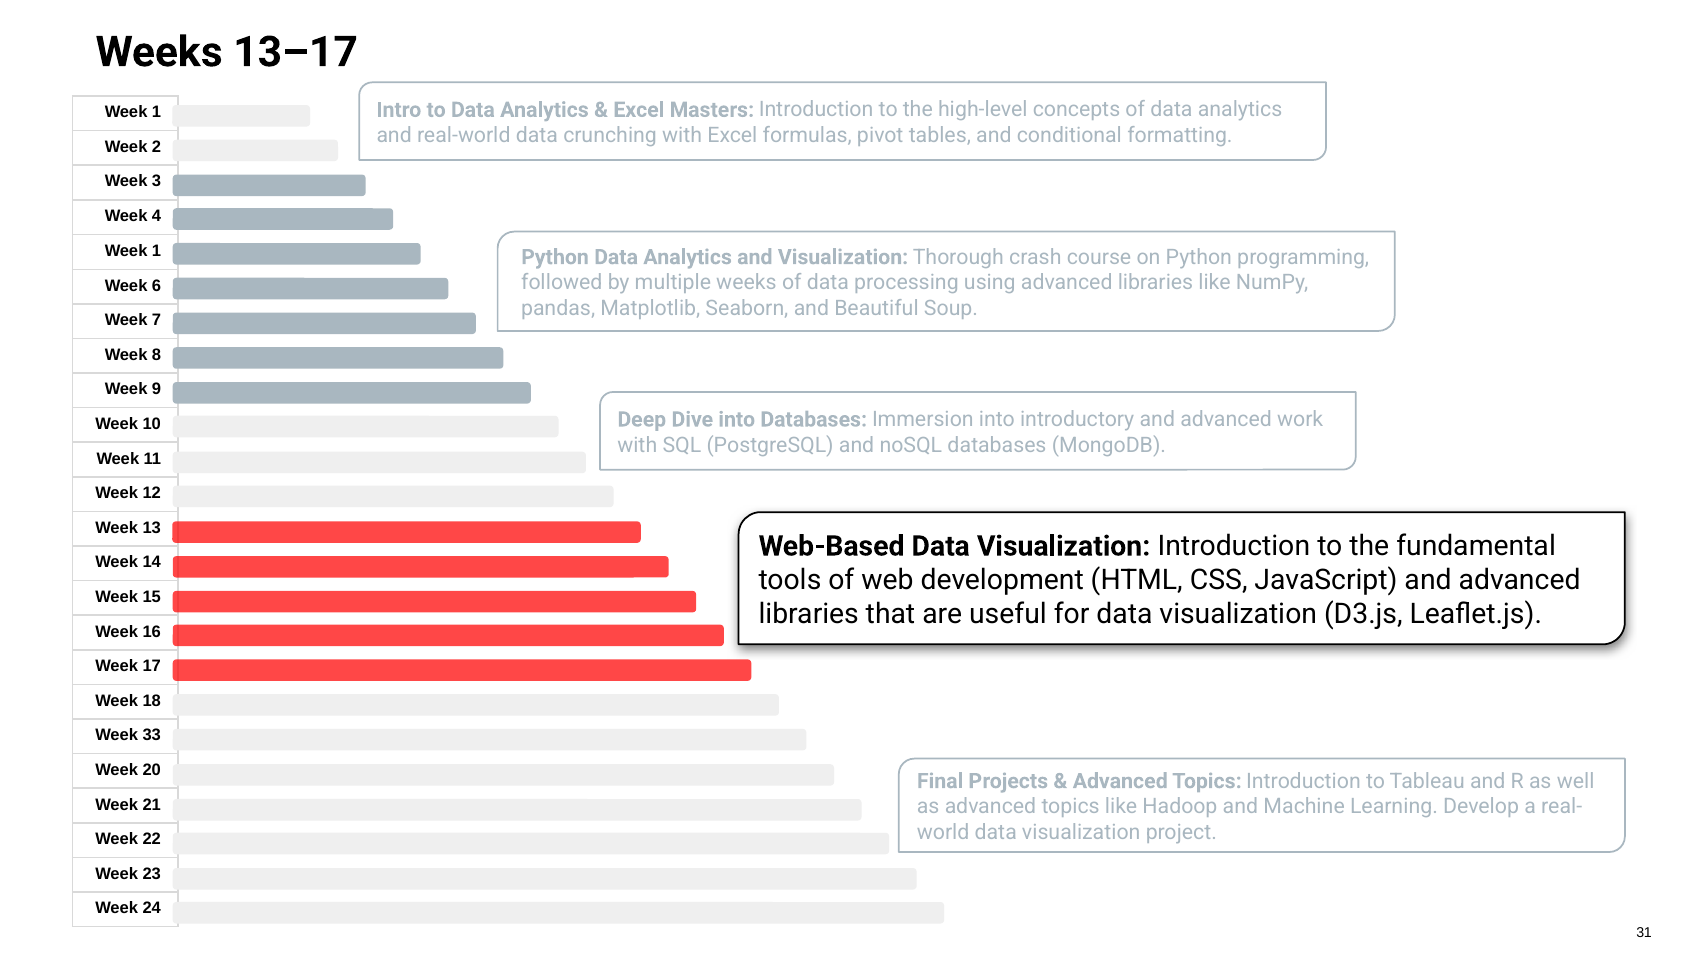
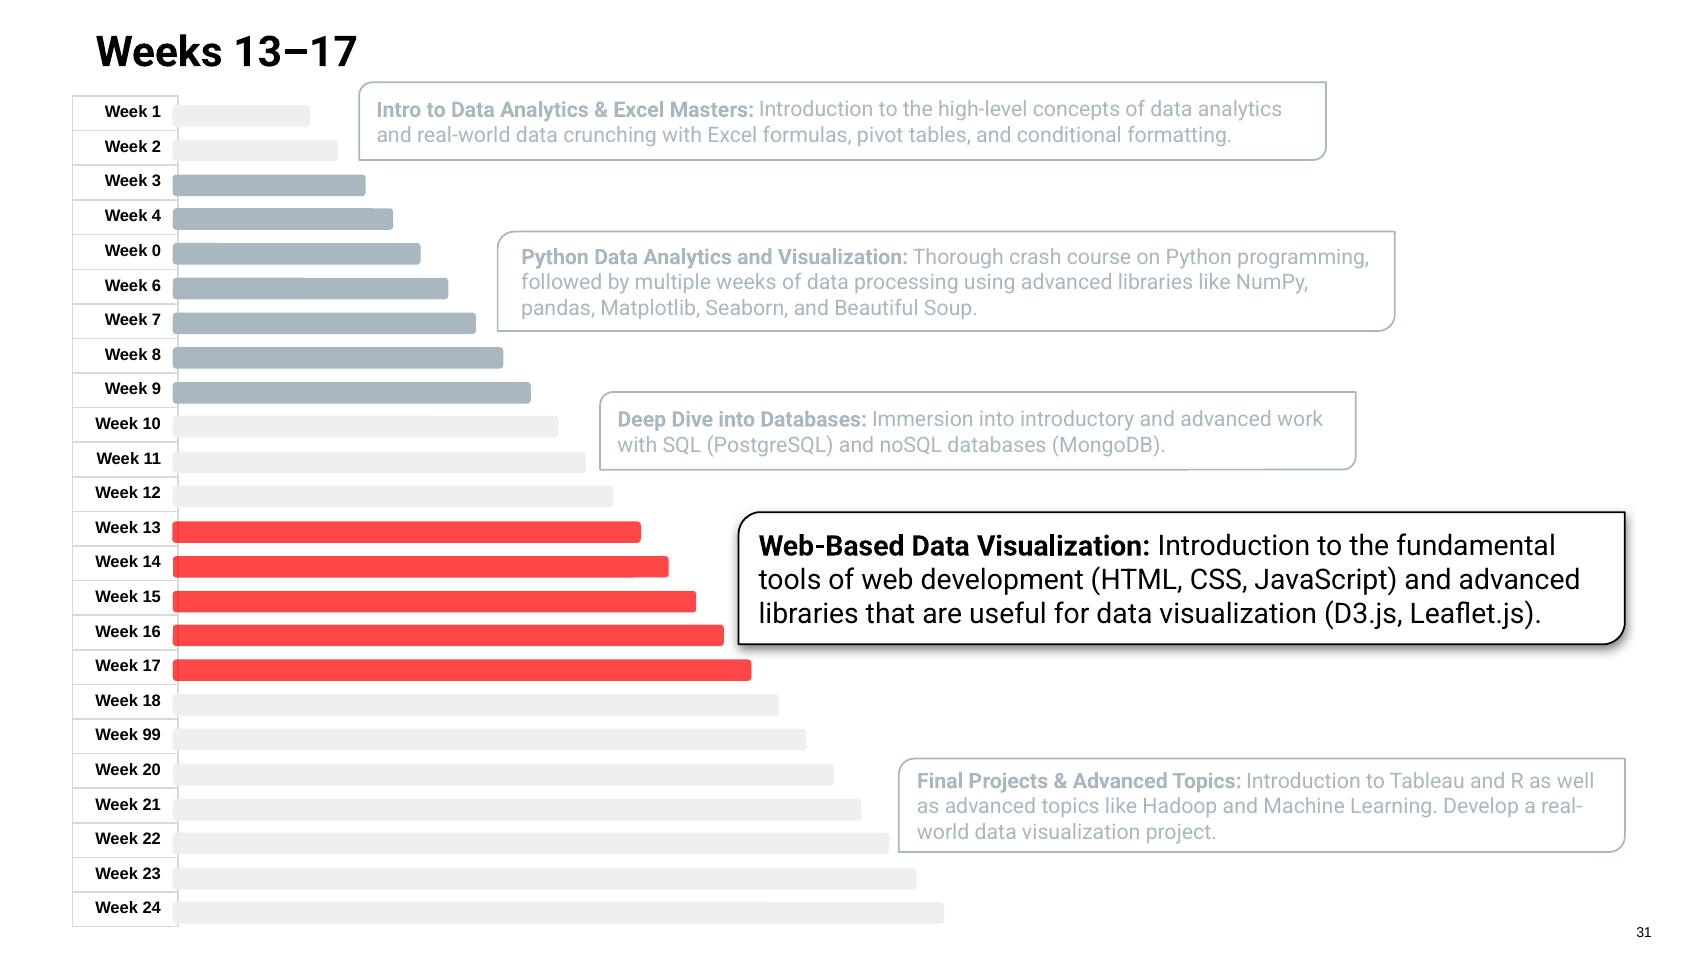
1: 1 -> 0 (157, 251)
33: 33 -> 99 (152, 735)
